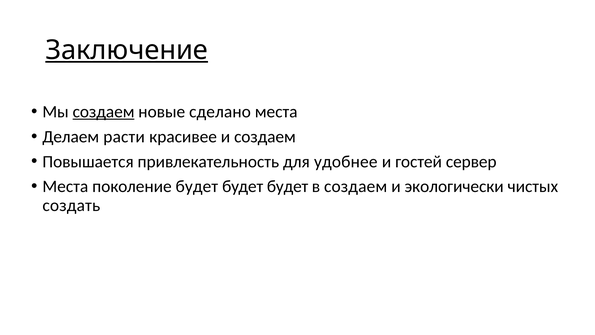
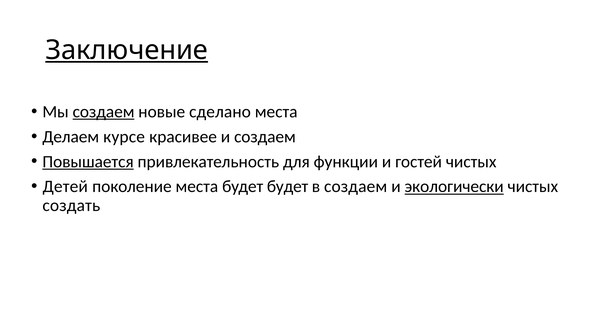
расти: расти -> курсе (124, 137)
Повышается underline: none -> present (88, 161)
удобнее: удобнее -> функции (346, 161)
гостей сервер: сервер -> чистых (471, 161)
Места: Места -> Детей (65, 186)
поколение будет: будет -> места (197, 186)
экологически underline: none -> present (454, 186)
